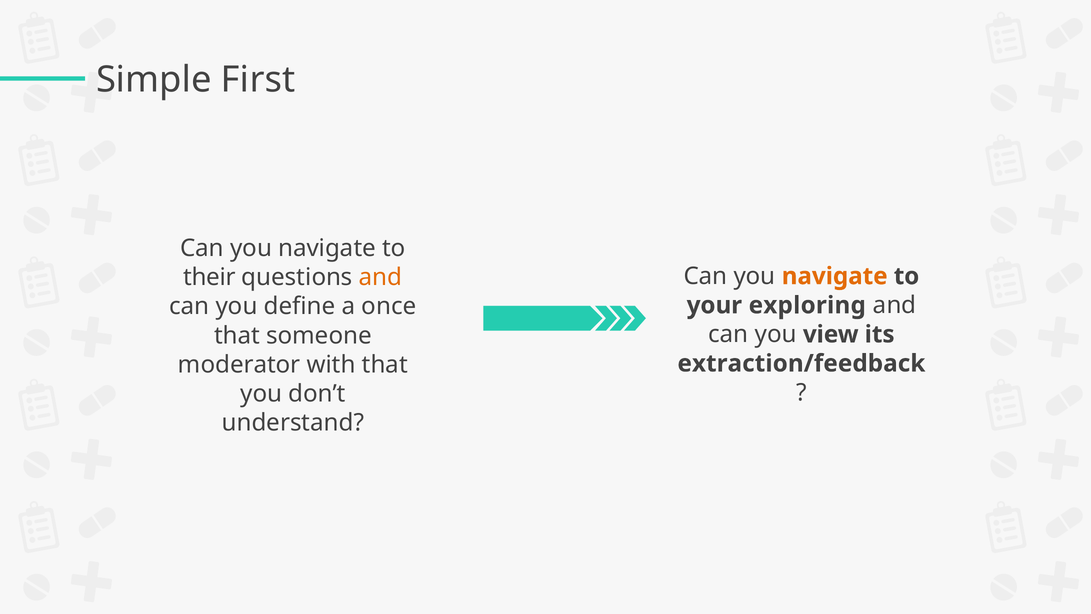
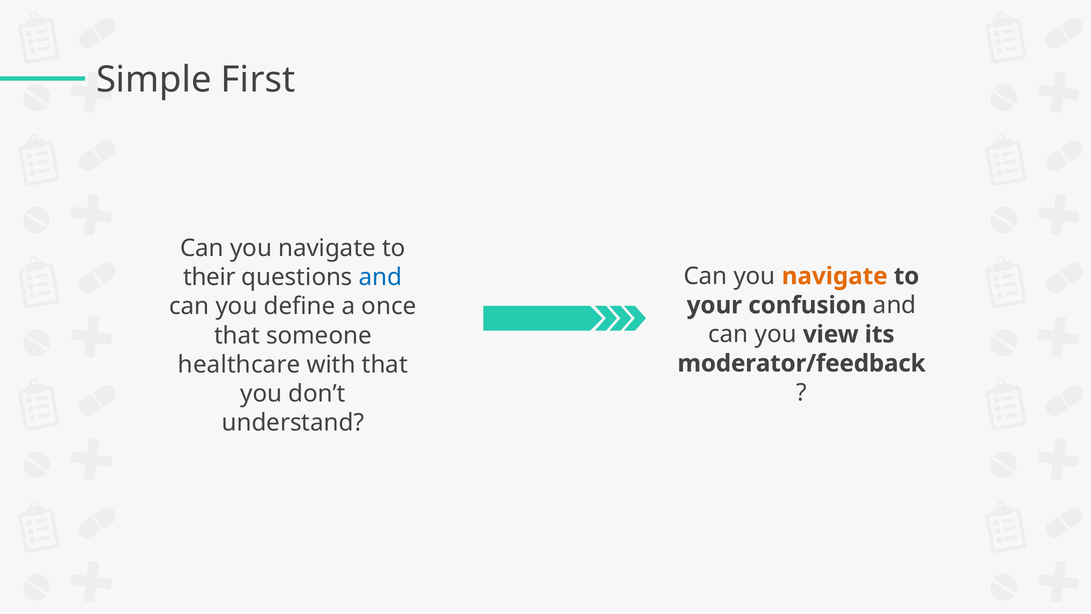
and colour: orange -> blue (380, 277)
exploring: exploring -> confusion (807, 305)
moderator: moderator -> healthcare (239, 364)
extraction/feedback: extraction/feedback -> moderator/feedback (802, 363)
